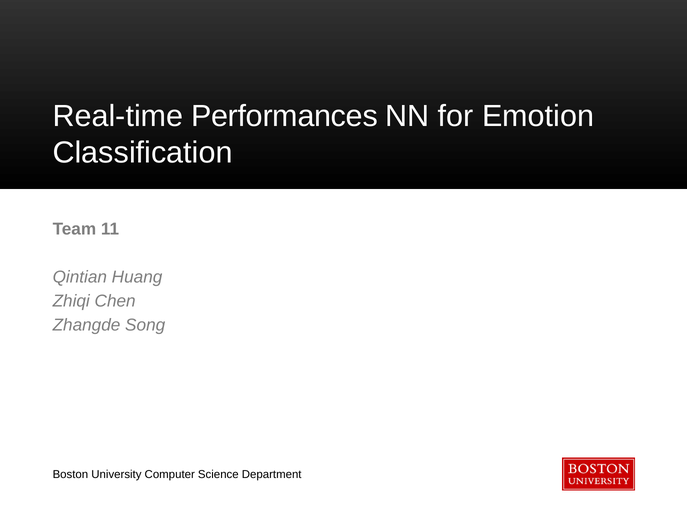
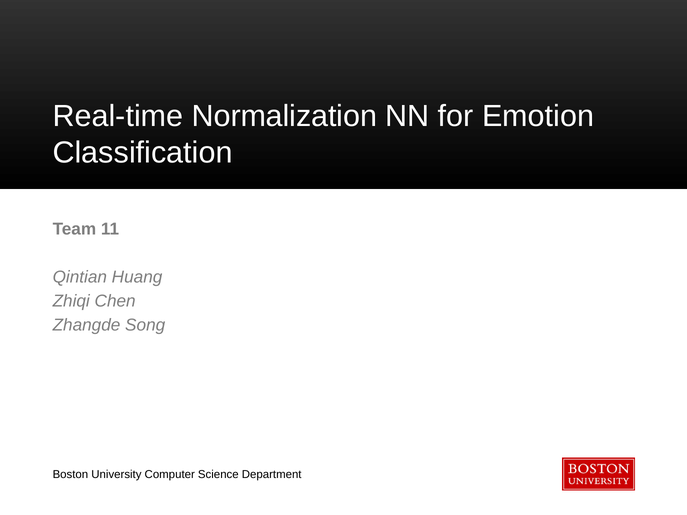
Performances: Performances -> Normalization (284, 116)
